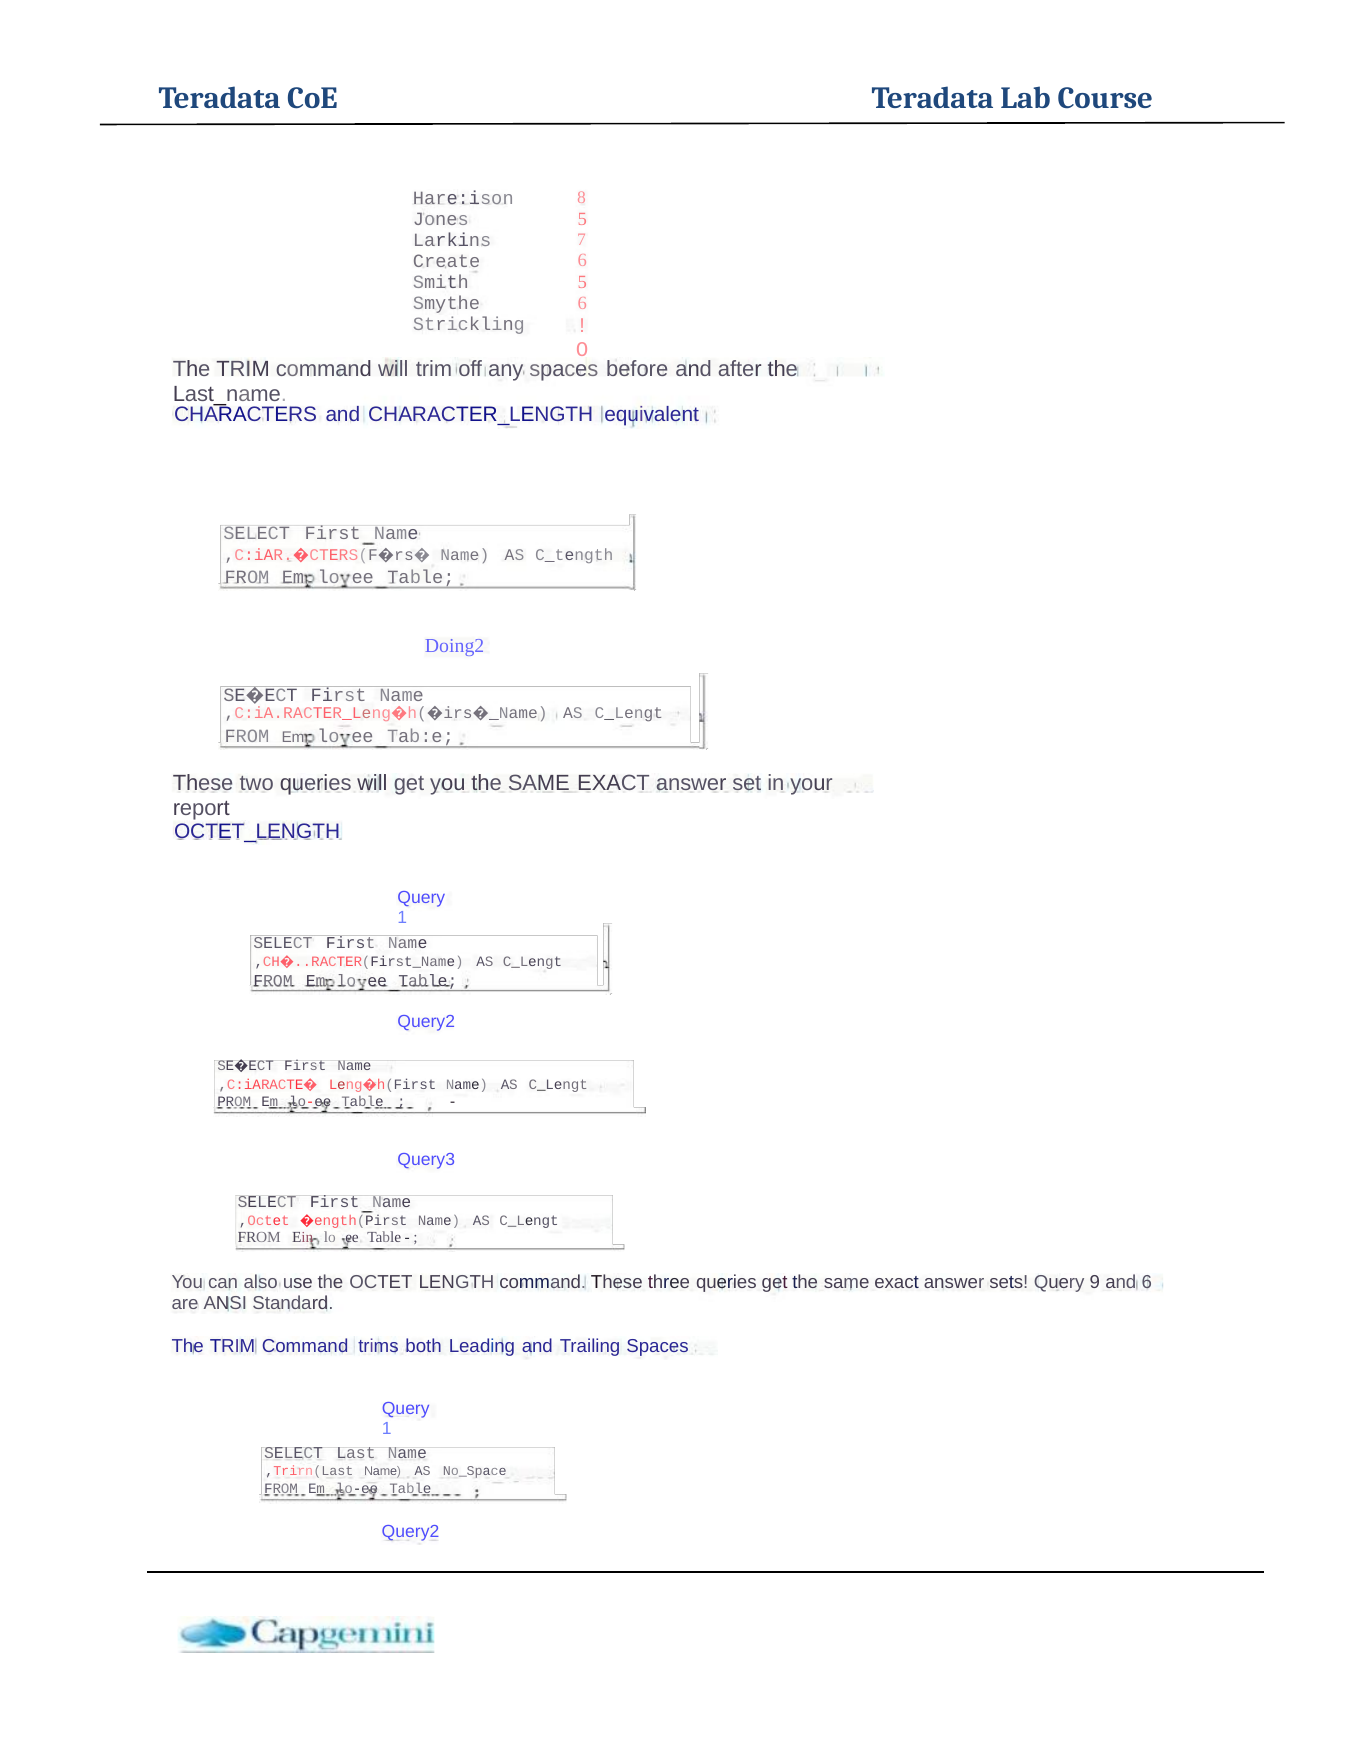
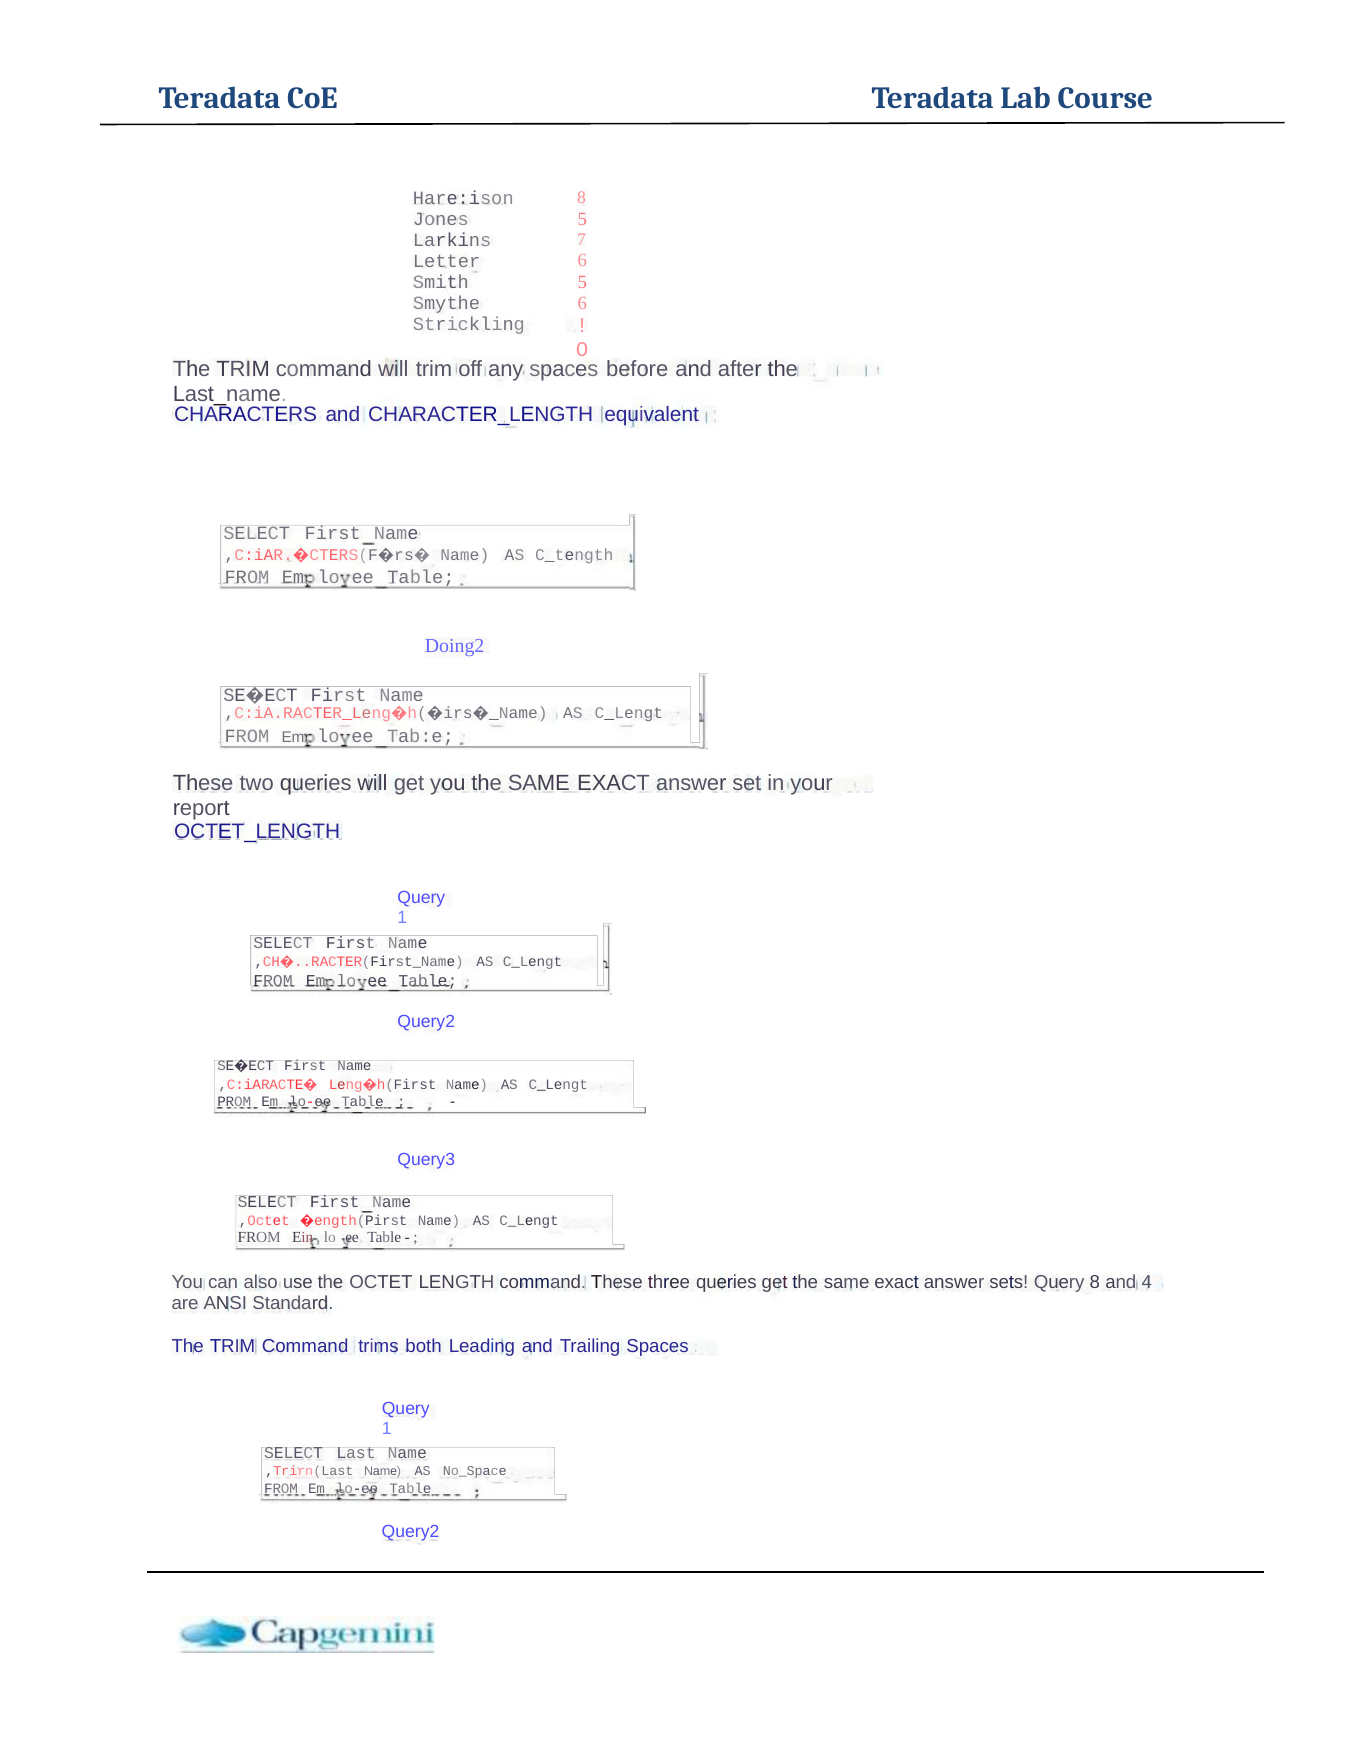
Create: Create -> Letter (447, 261)
Query 9: 9 -> 8 (1095, 1282)
and 6: 6 -> 4 (1147, 1282)
